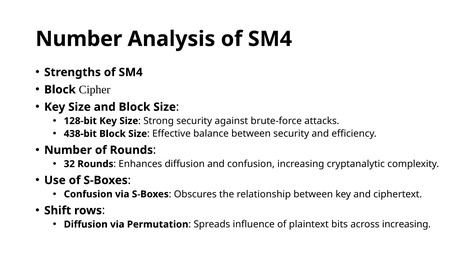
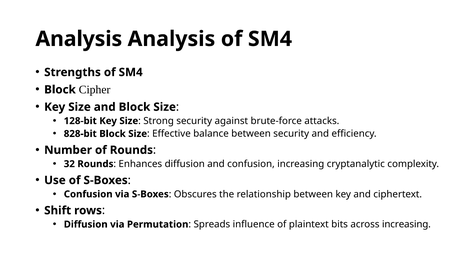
Number: Number -> Analysis (79, 39)
438-bit: 438-bit -> 828-bit (80, 134)
